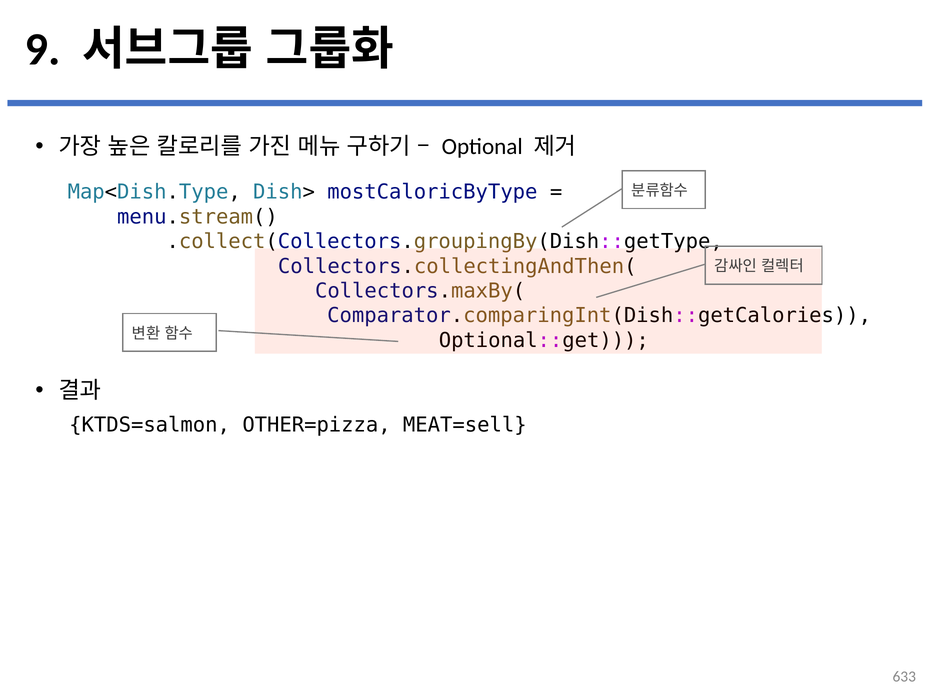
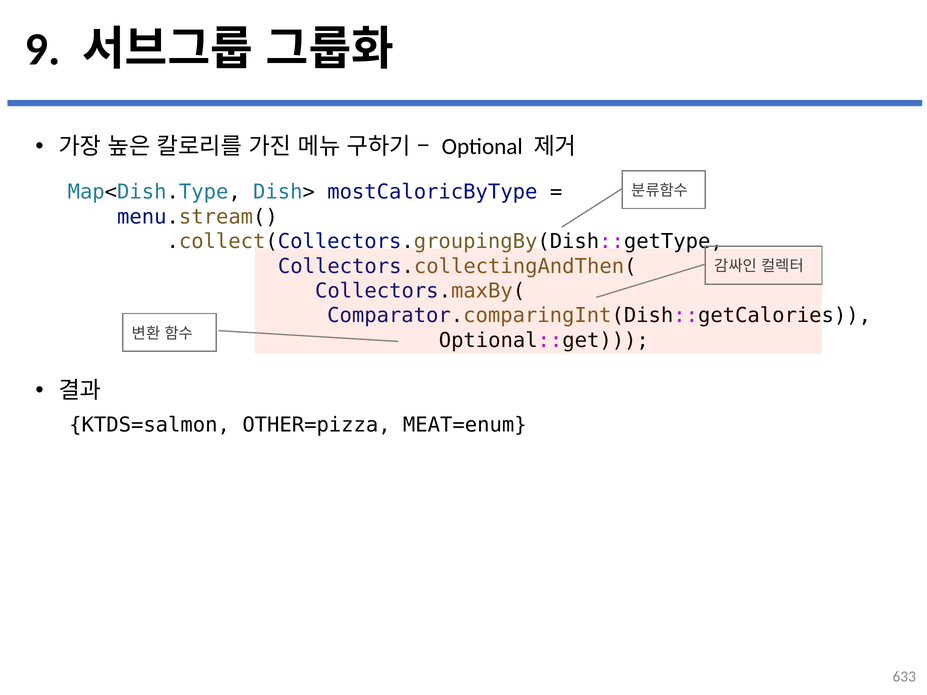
MEAT=sell: MEAT=sell -> MEAT=enum (465, 425)
